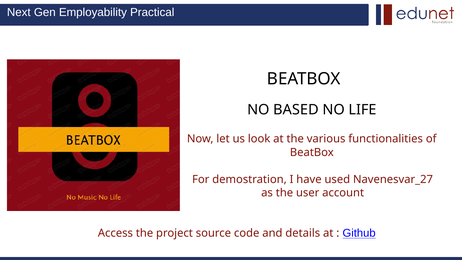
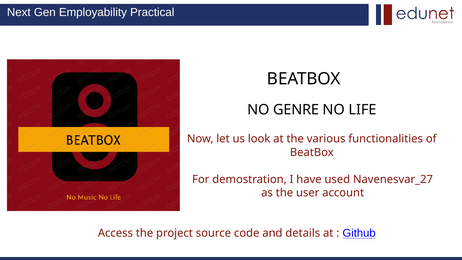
BASED: BASED -> GENRE (296, 110)
